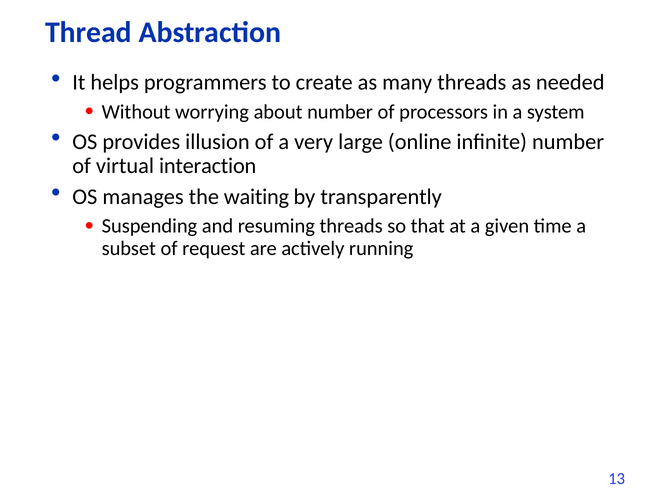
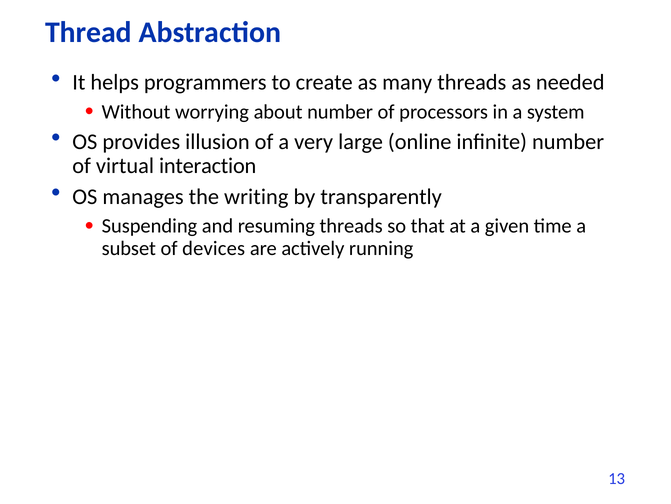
waiting: waiting -> writing (256, 196)
request: request -> devices (214, 248)
